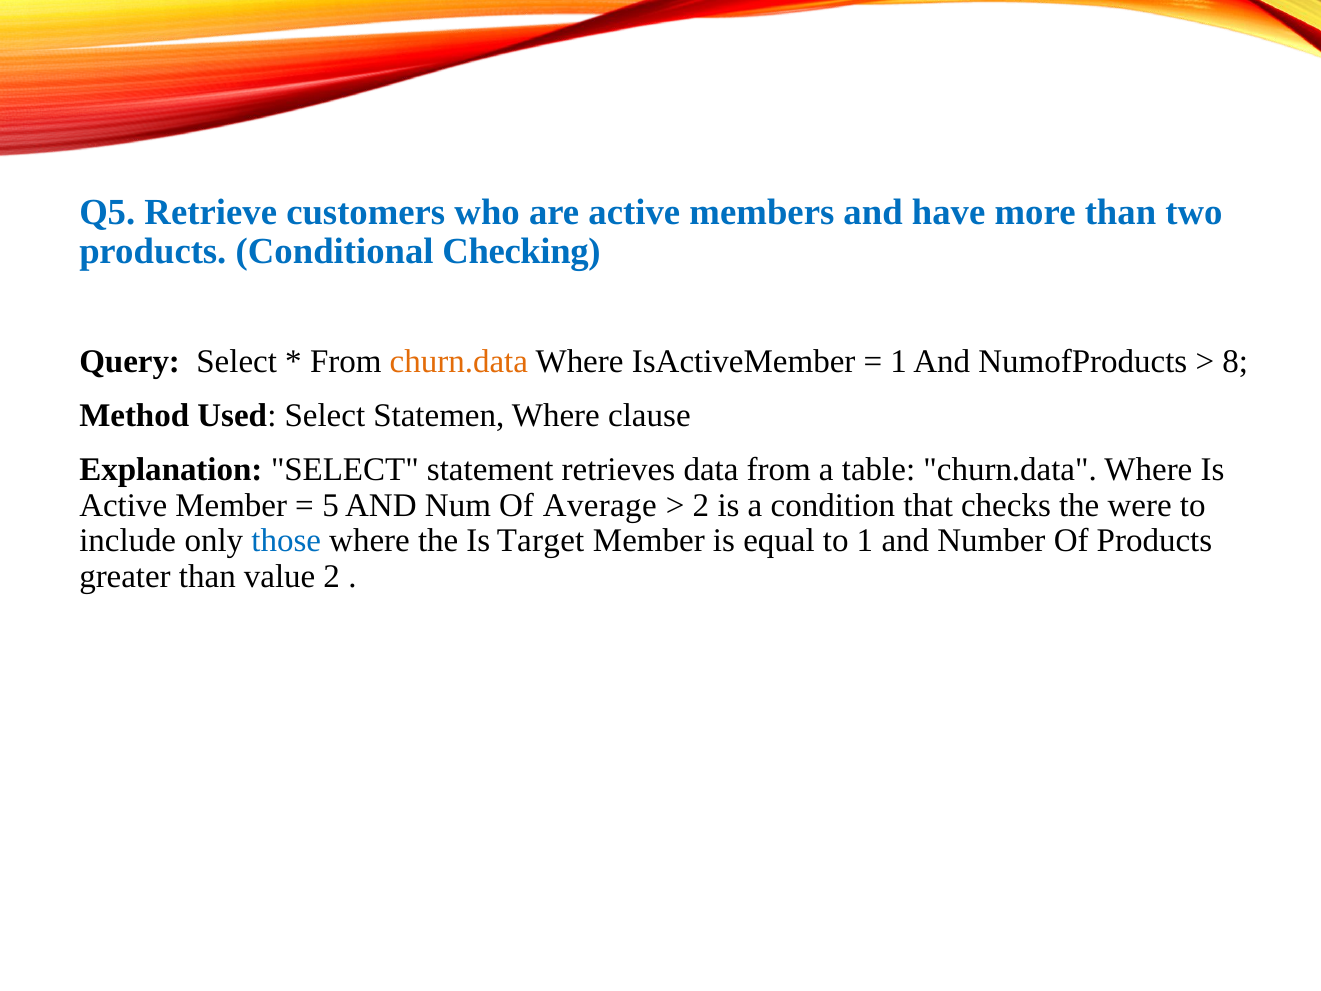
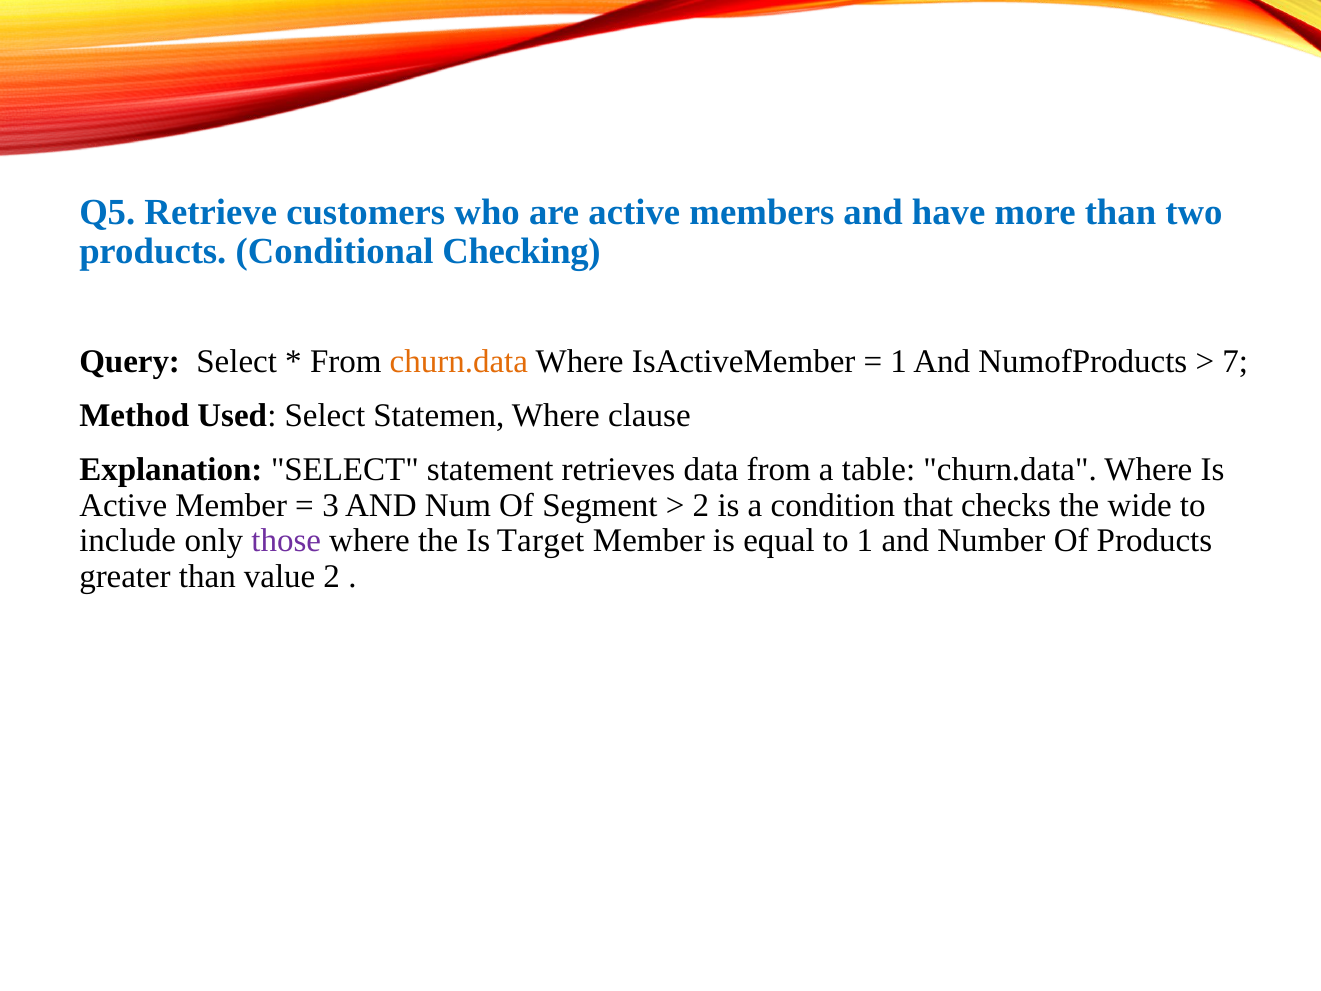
8: 8 -> 7 (1235, 362)
5: 5 -> 3 (331, 505)
Average: Average -> Segment (600, 505)
were: were -> wide (1140, 505)
those colour: blue -> purple (286, 541)
